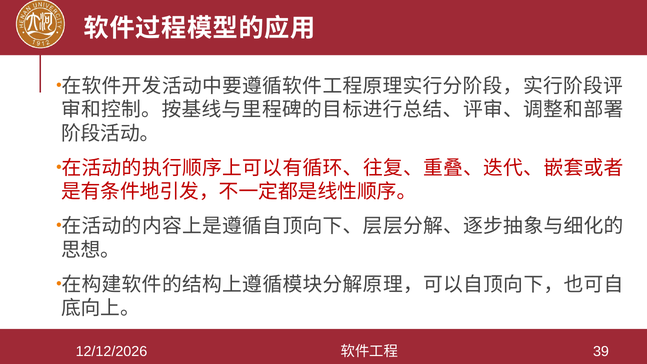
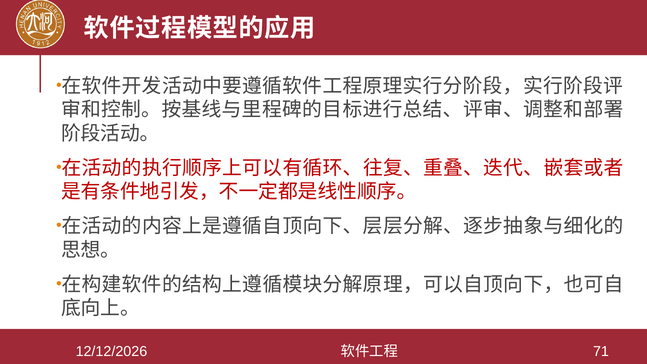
39: 39 -> 71 (601, 352)
